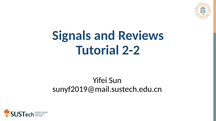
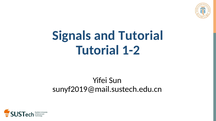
and Reviews: Reviews -> Tutorial (141, 36)
2-2: 2-2 -> 1-2 (131, 50)
